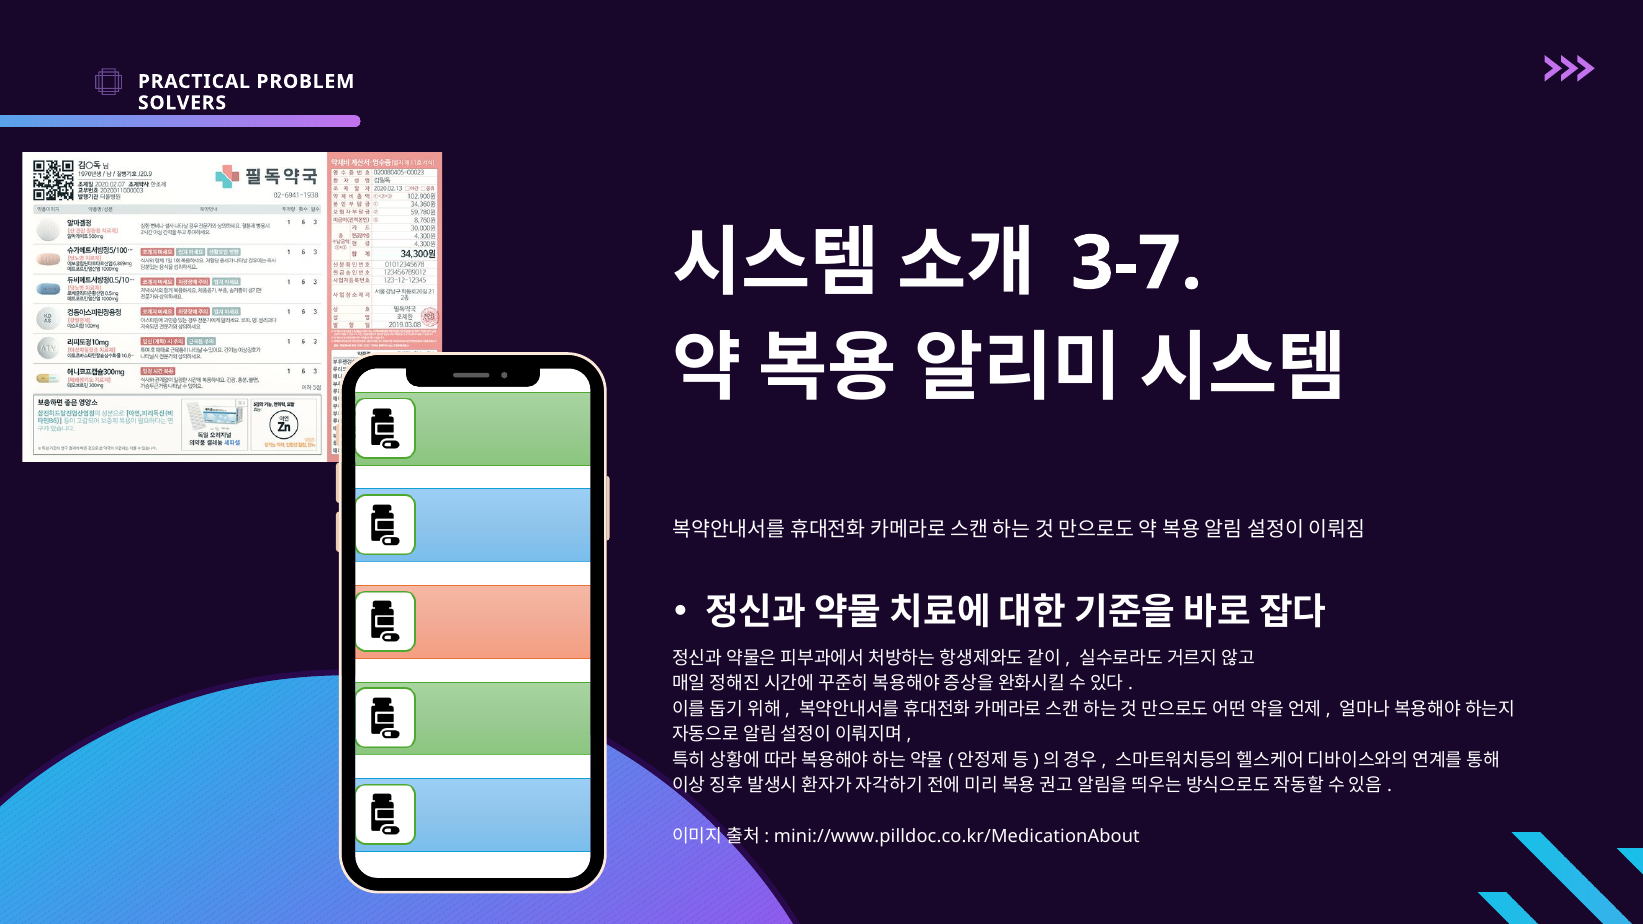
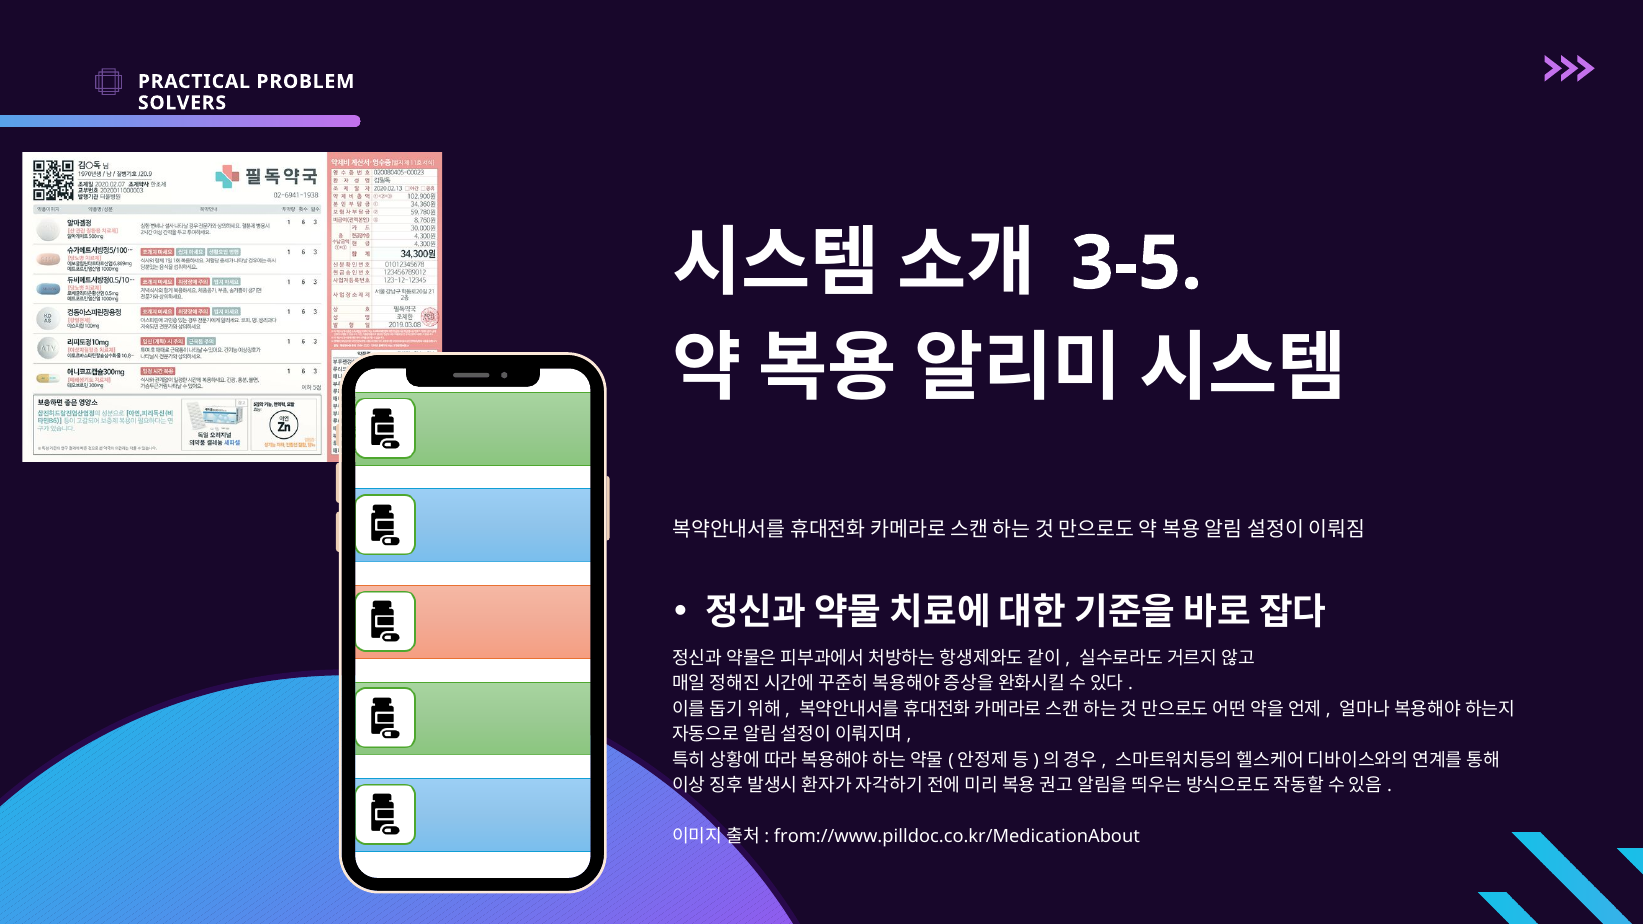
3-7: 3-7 -> 3-5 (1136, 264)
mini://www.pilldoc.co.kr/MedicationAbout: mini://www.pilldoc.co.kr/MedicationAbout -> from://www.pilldoc.co.kr/MedicationAbout (957, 837)
